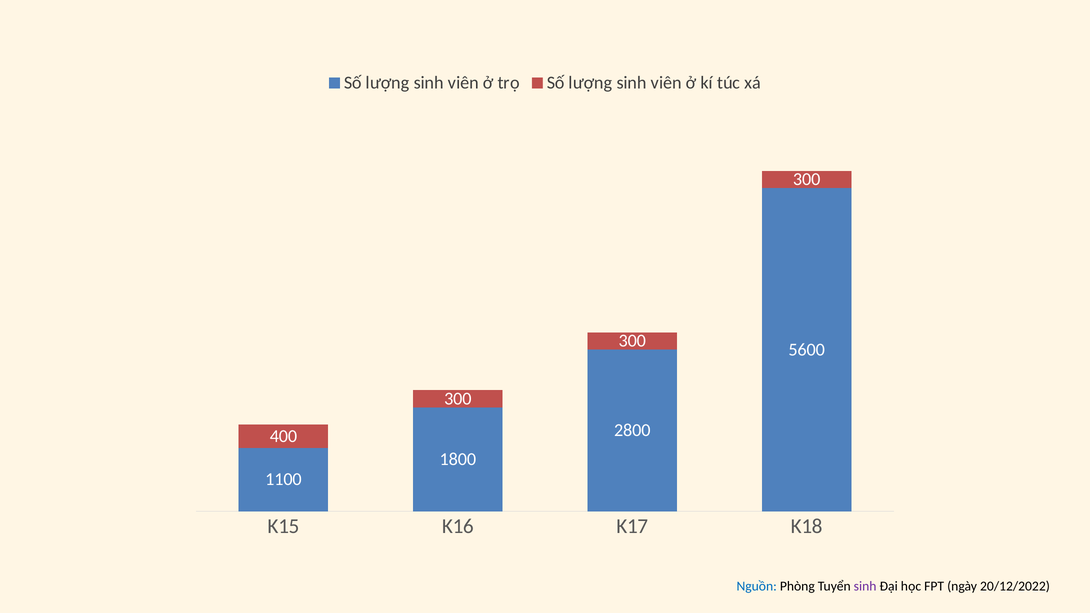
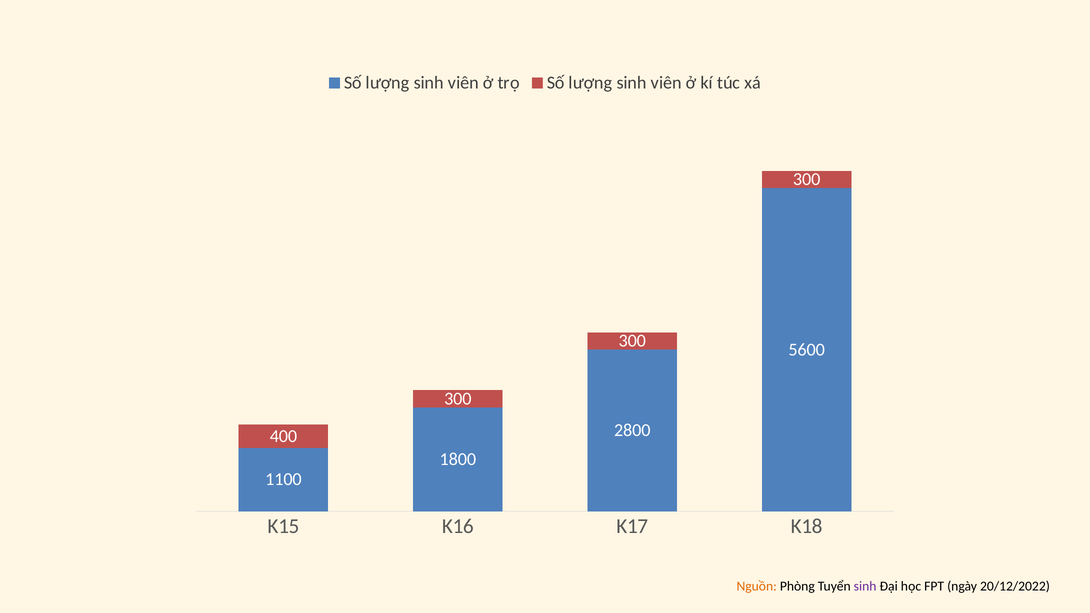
Nguồn colour: blue -> orange (757, 586)
